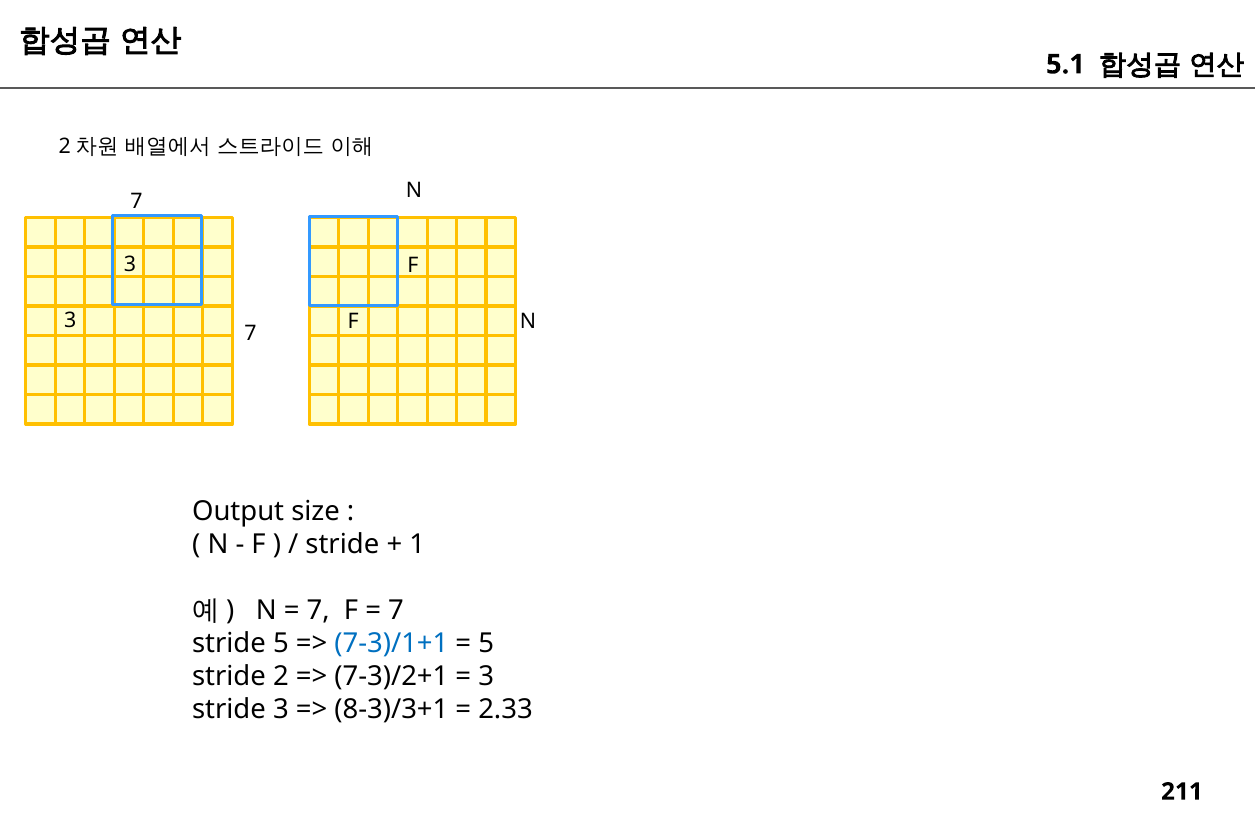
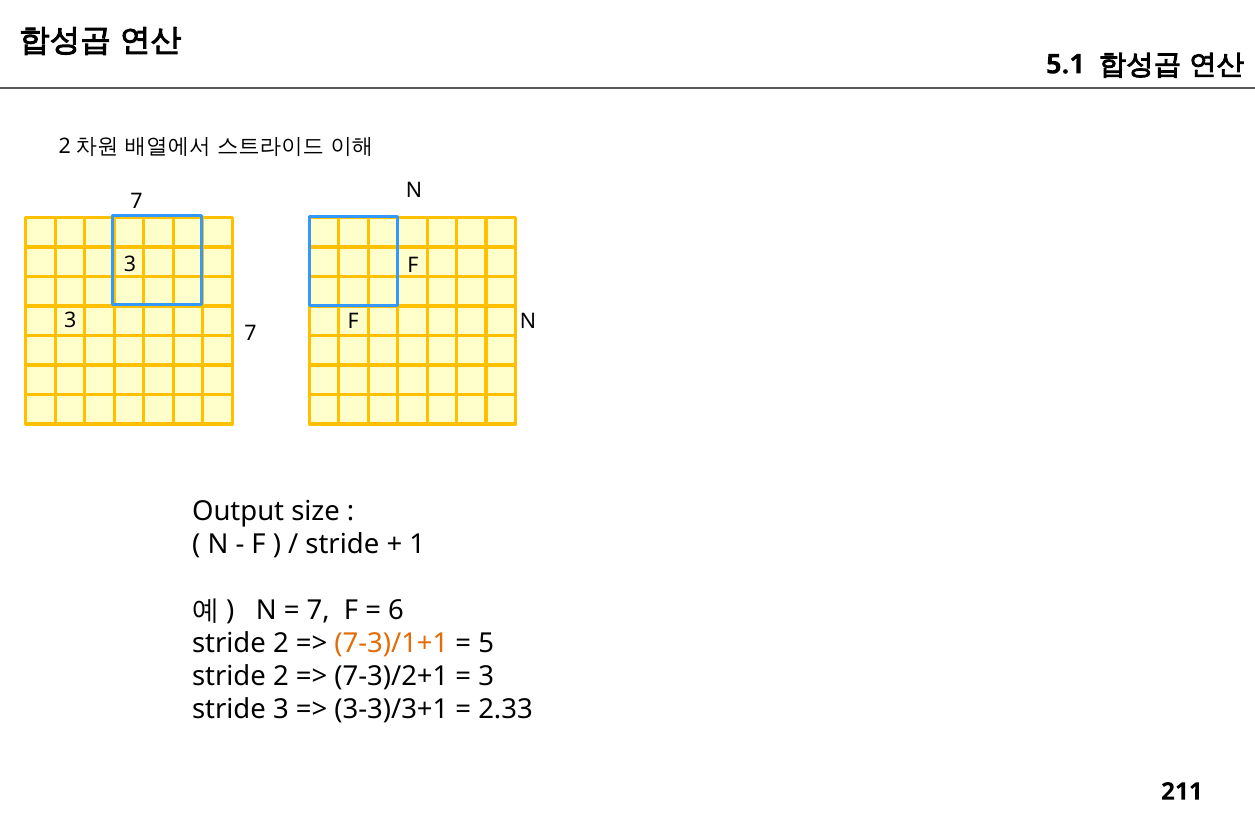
7: 7 -> 6 (396, 610)
5: 5 -> 2 (281, 643)
7-3)/1+1 colour: blue -> orange (391, 643)
8-3)/3+1: 8-3)/3+1 -> 3-3)/3+1 (391, 709)
